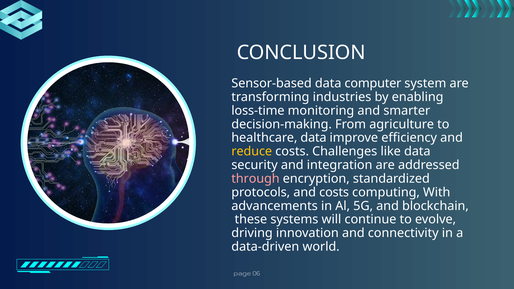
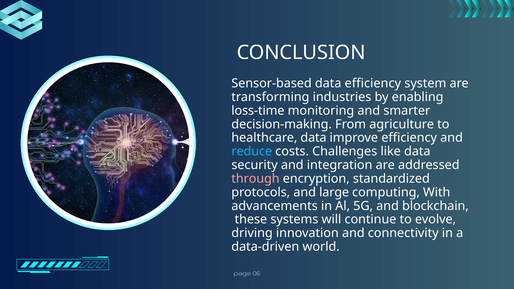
data computer: computer -> efficiency (373, 83)
reduce colour: yellow -> light blue (252, 152)
and costs: costs -> large (334, 192)
